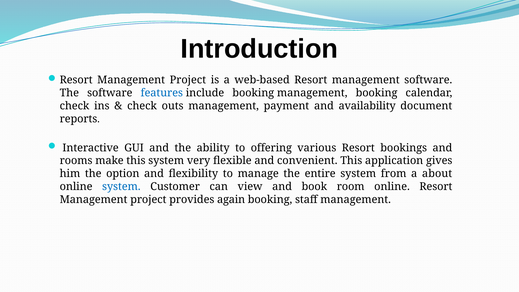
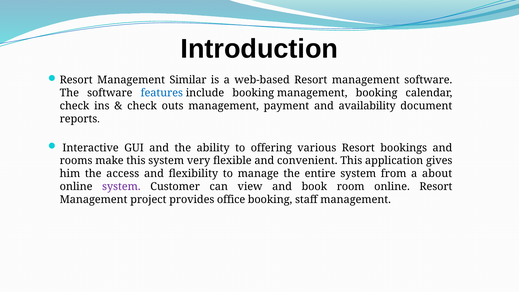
Project: Project -> Similar (188, 80)
option: option -> access (123, 174)
system colour: blue -> purple (121, 187)
again: again -> office (231, 200)
